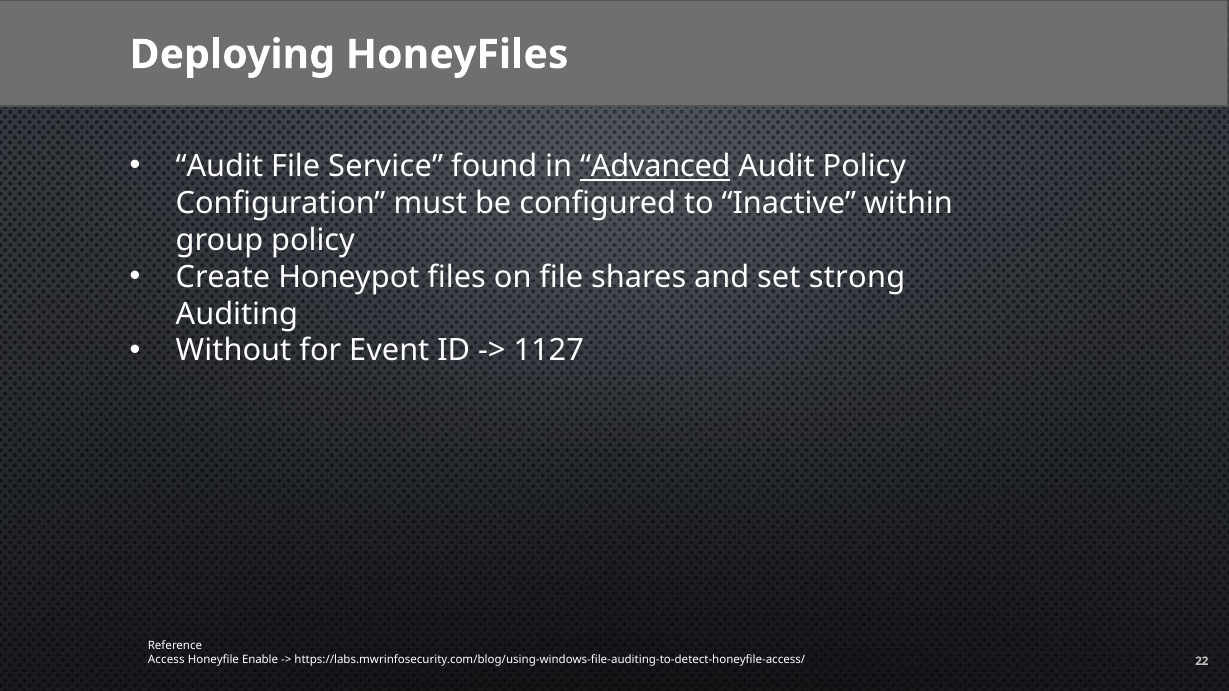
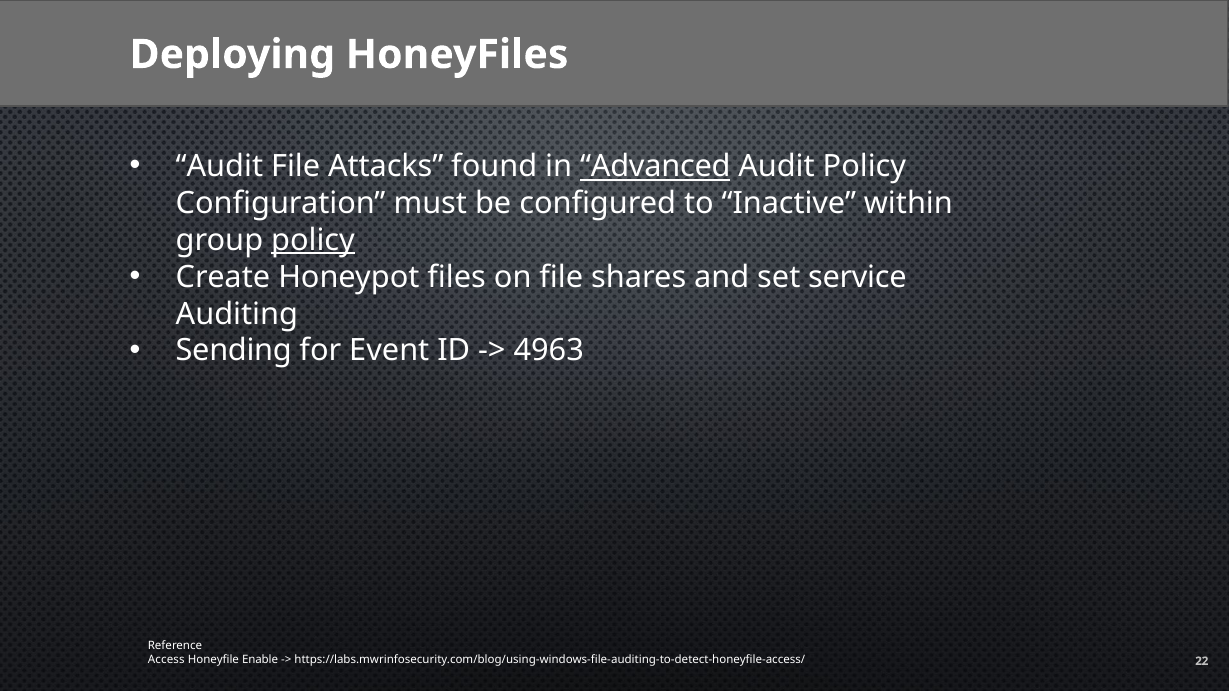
Service: Service -> Attacks (386, 167)
policy underline: none -> present (313, 240)
strong: strong -> service (857, 277)
Without: Without -> Sending (234, 351)
1127: 1127 -> 4963 (549, 351)
